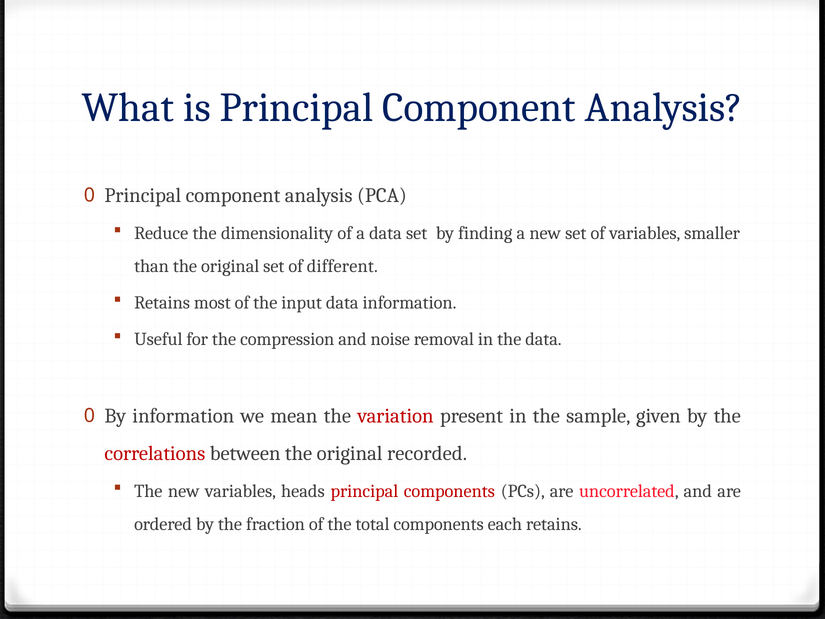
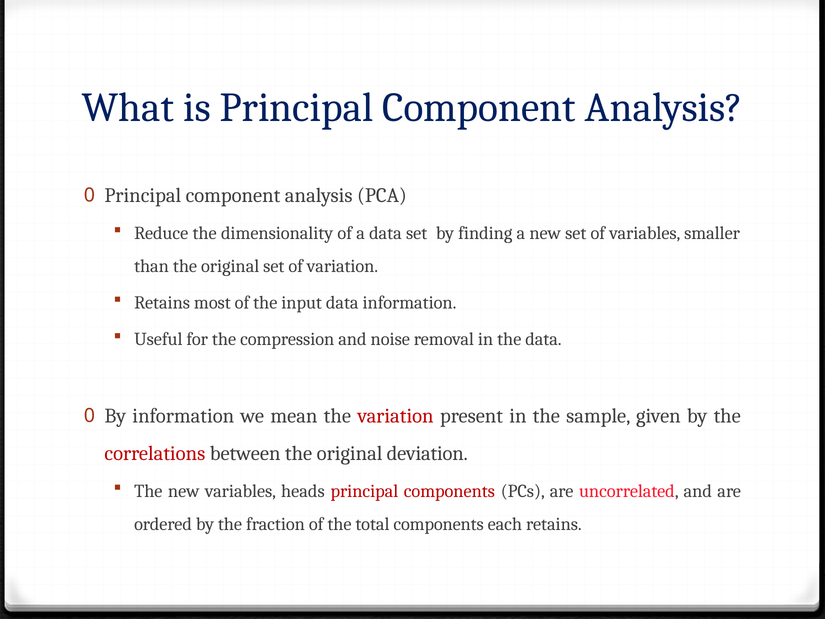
of different: different -> variation (342, 266)
recorded: recorded -> deviation (427, 453)
